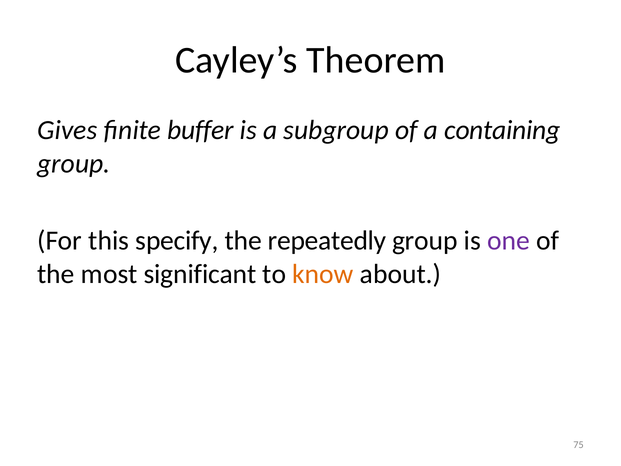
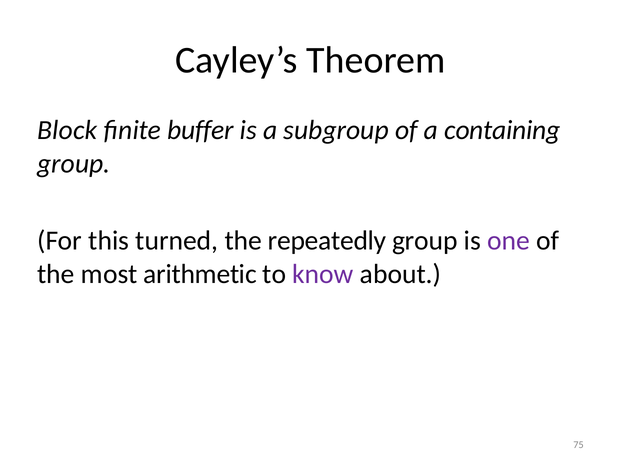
Gives: Gives -> Block (67, 130)
specify: specify -> turned (177, 241)
significant: significant -> arithmetic (200, 274)
know colour: orange -> purple (323, 274)
